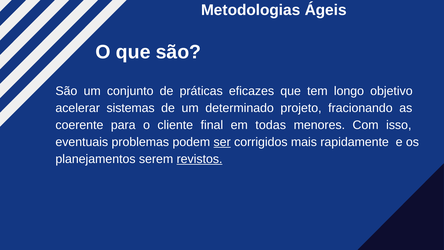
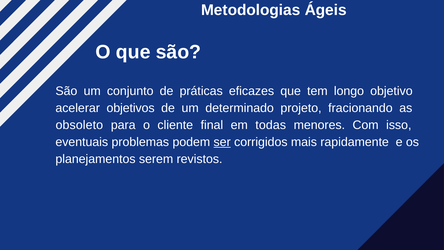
sistemas: sistemas -> objetivos (131, 108)
coerente: coerente -> obsoleto (79, 125)
revistos underline: present -> none (200, 159)
